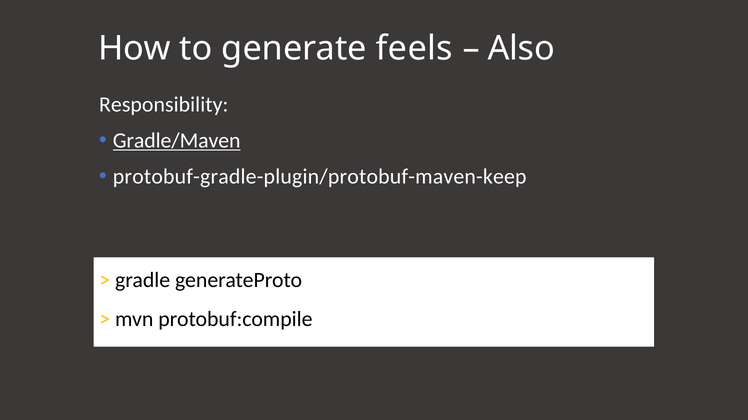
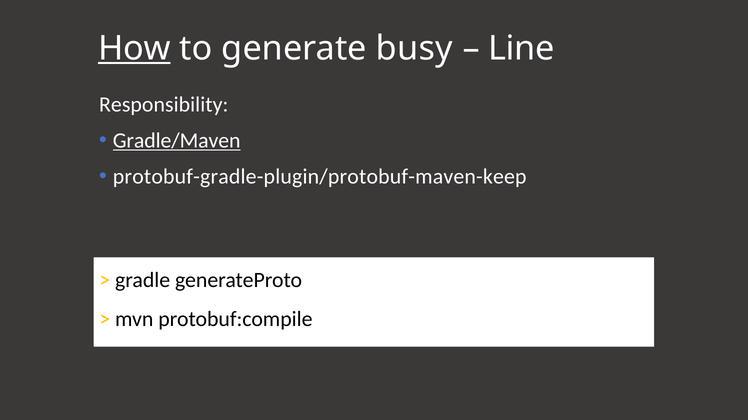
How underline: none -> present (134, 48)
feels: feels -> busy (414, 48)
Also: Also -> Line (521, 48)
